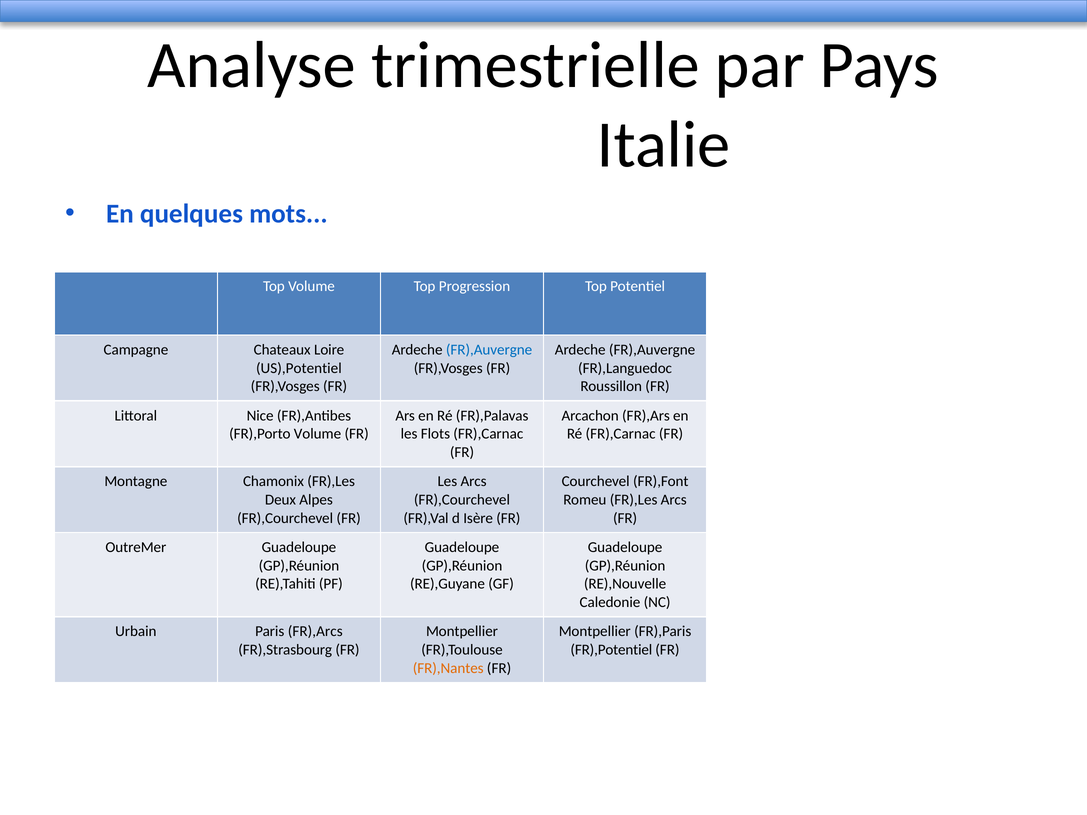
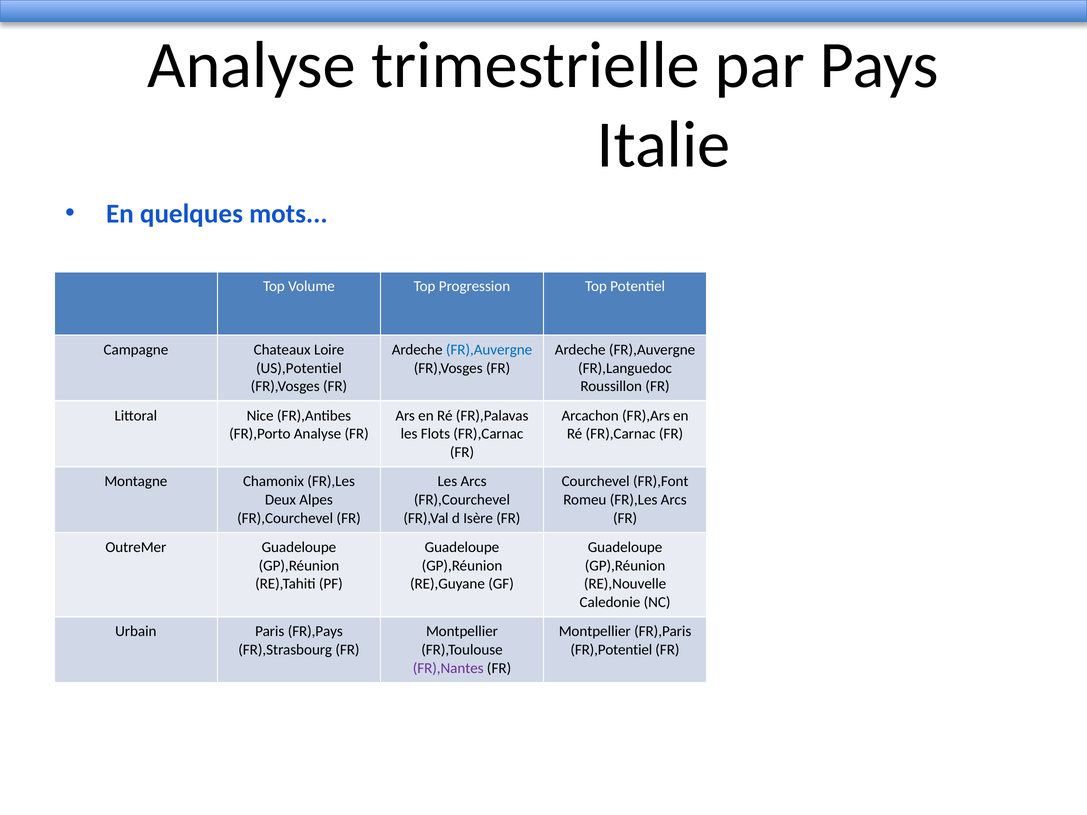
FR),Porto Volume: Volume -> Analyse (317, 434)
FR),Arcs: FR),Arcs -> FR),Pays (315, 632)
FR),Nantes colour: orange -> purple (448, 668)
